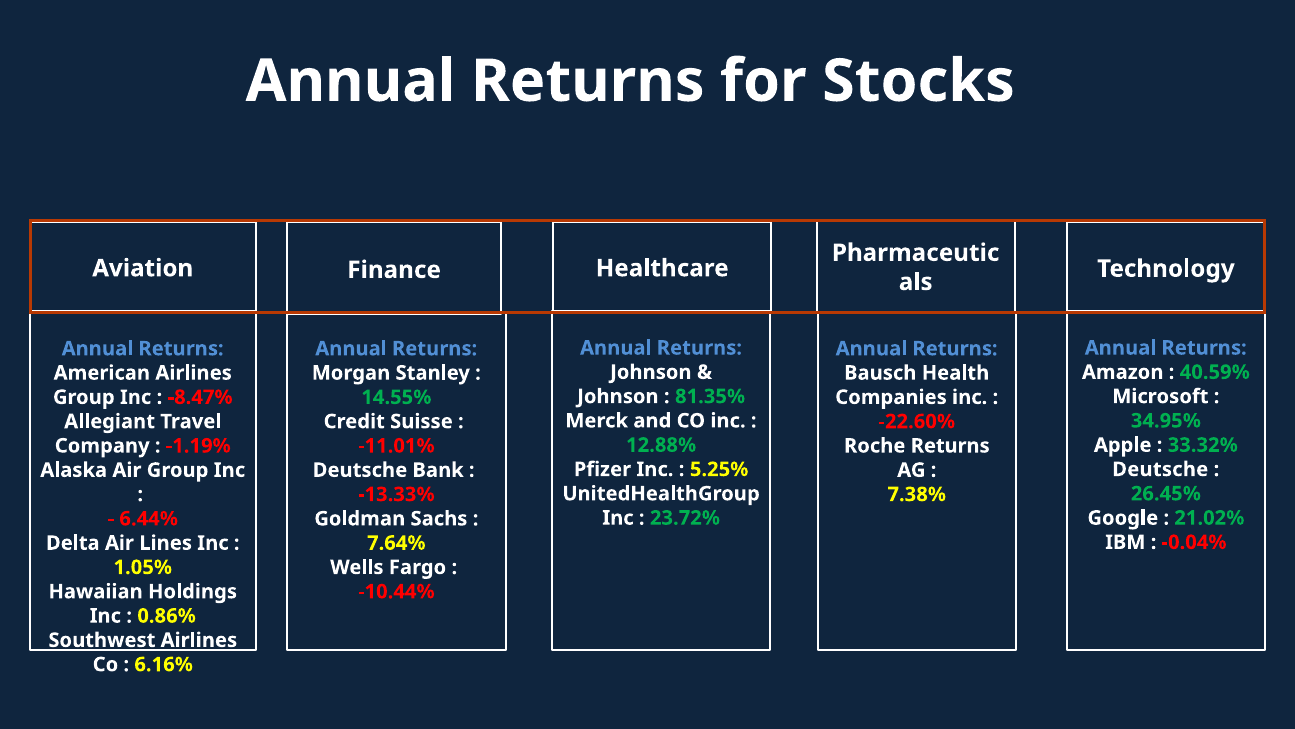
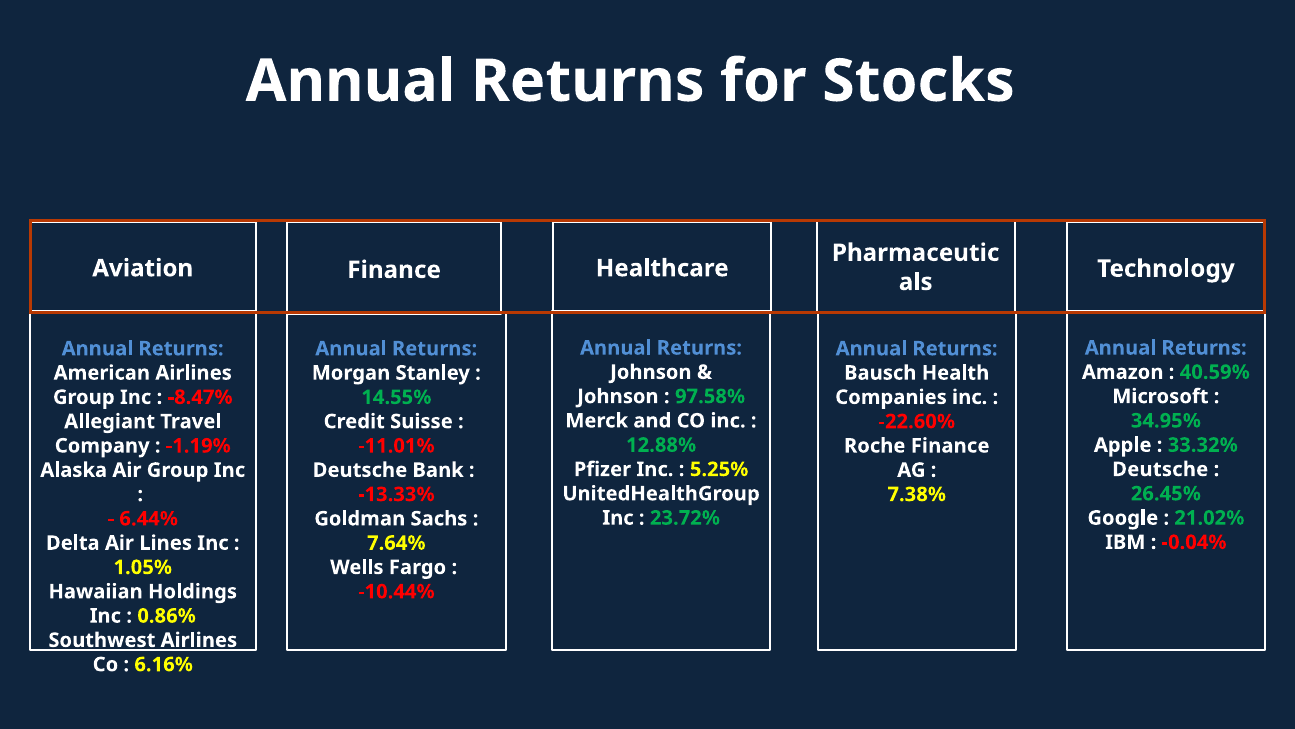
81.35%: 81.35% -> 97.58% (710, 396)
Roche Returns: Returns -> Finance (950, 446)
